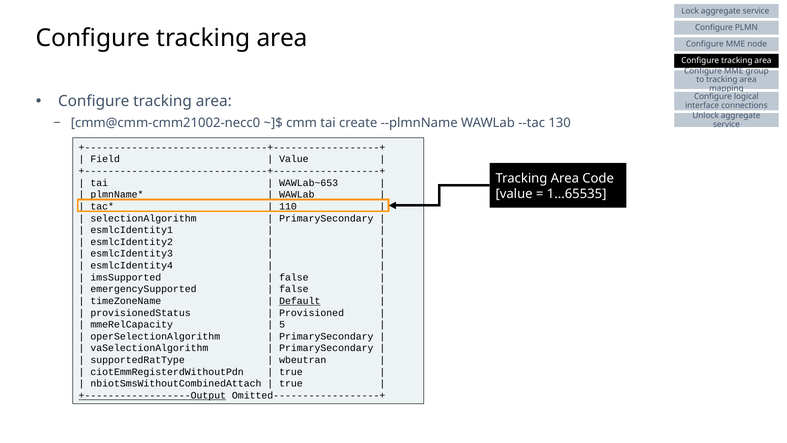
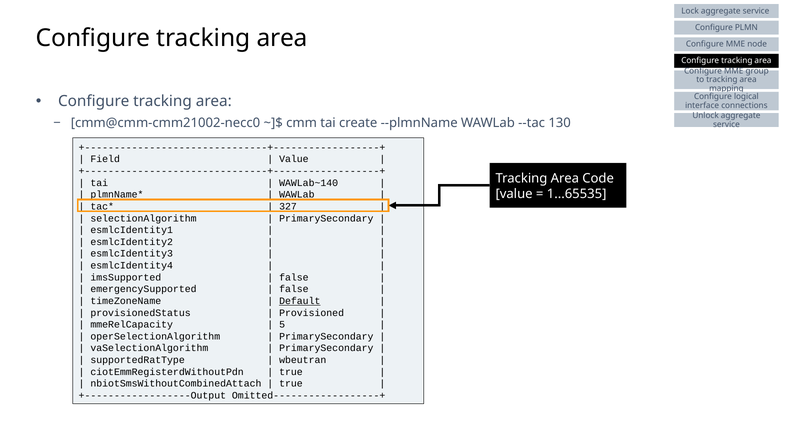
WAWLab~653: WAWLab~653 -> WAWLab~140 (309, 183)
110: 110 -> 327 (288, 206)
+------------------Output underline: present -> none (152, 395)
